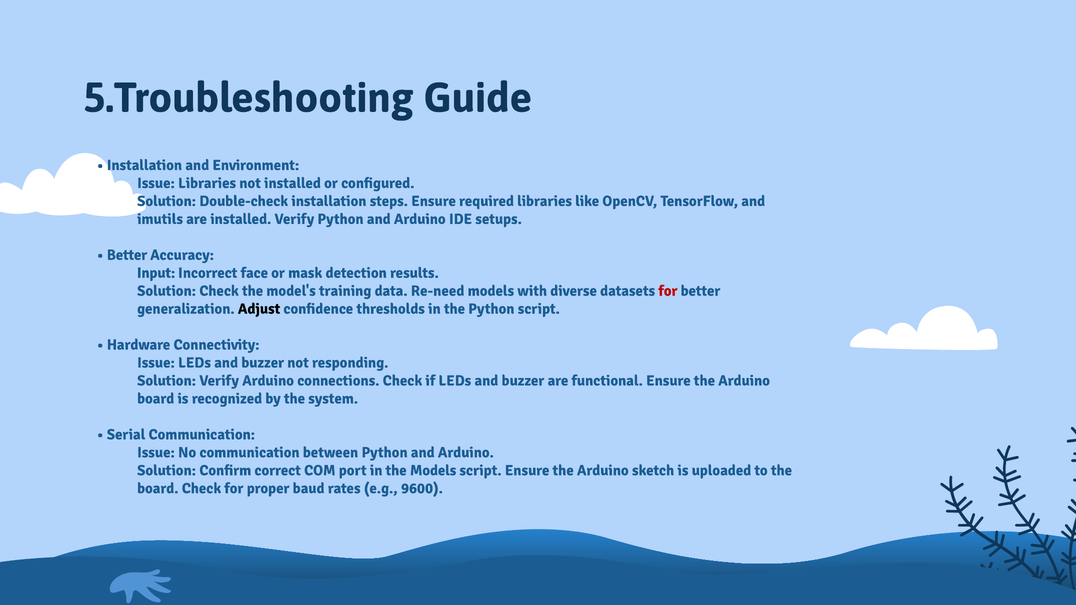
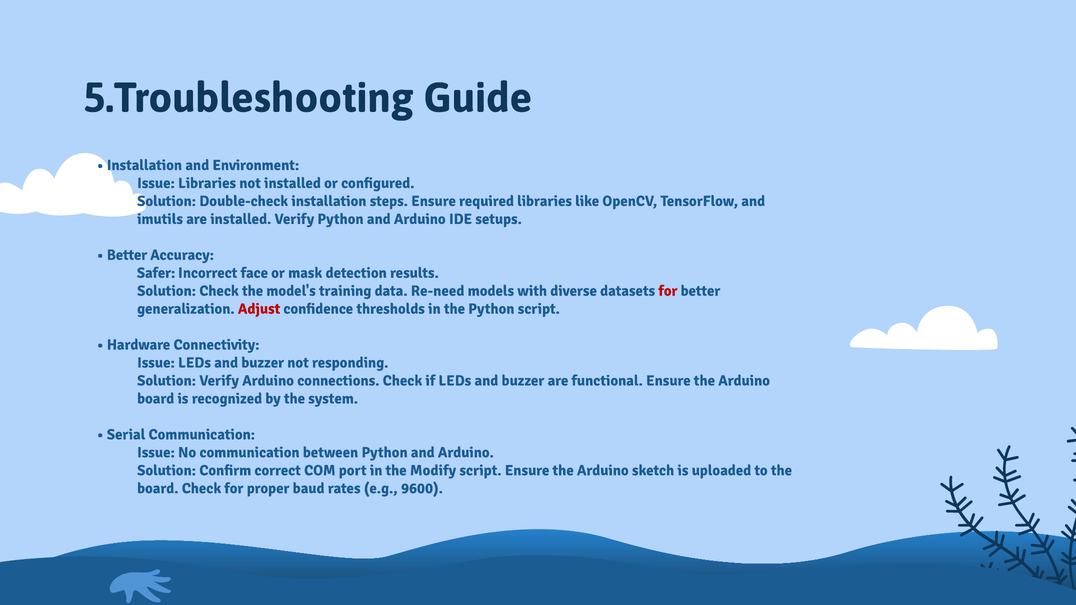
Input: Input -> Safer (156, 273)
Adjust colour: black -> red (259, 309)
the Models: Models -> Modify (433, 471)
